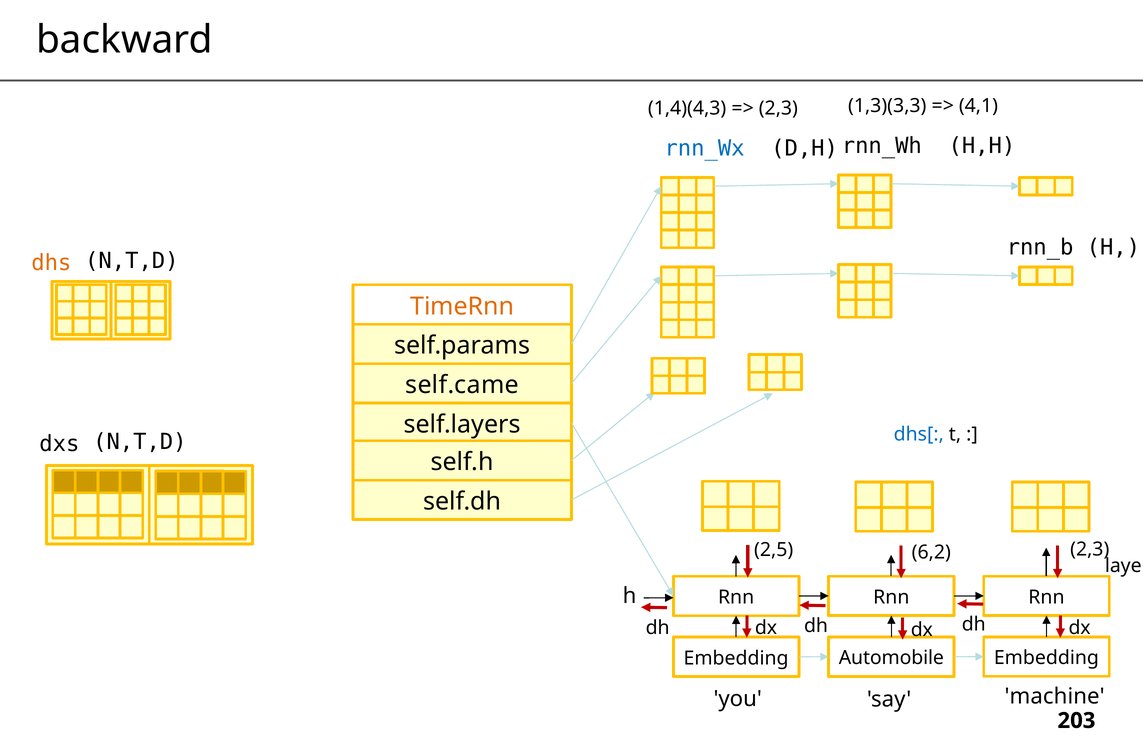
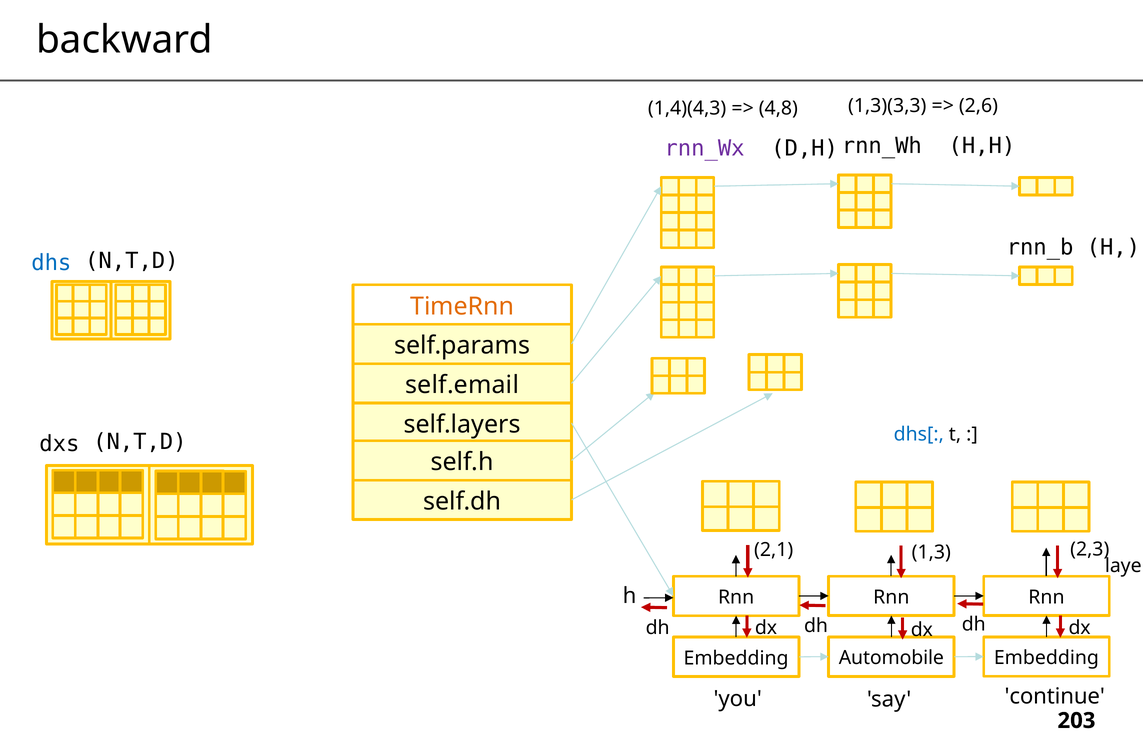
2,3: 2,3 -> 4,8 (778, 108)
4,1: 4,1 -> 2,6 (978, 106)
rnn_Wx colour: blue -> purple (705, 149)
dhs colour: orange -> blue (51, 263)
self.came: self.came -> self.email (462, 385)
2,5: 2,5 -> 2,1 (774, 550)
6,2: 6,2 -> 1,3 (931, 552)
machine: machine -> continue (1055, 696)
